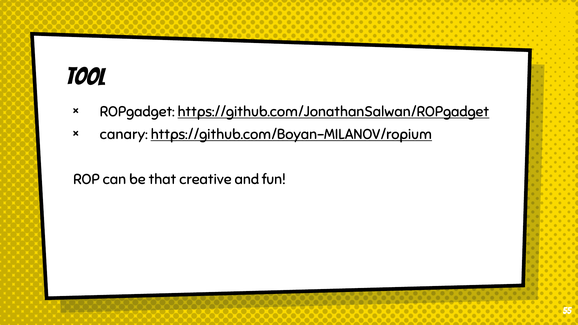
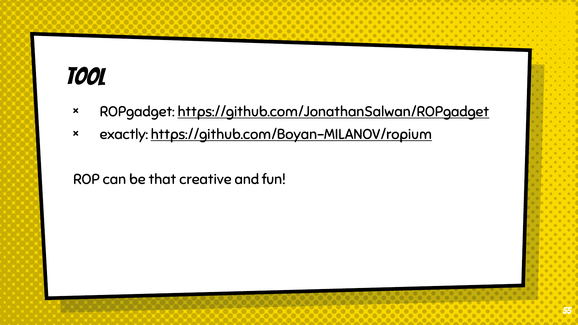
canary: canary -> exactly (124, 135)
